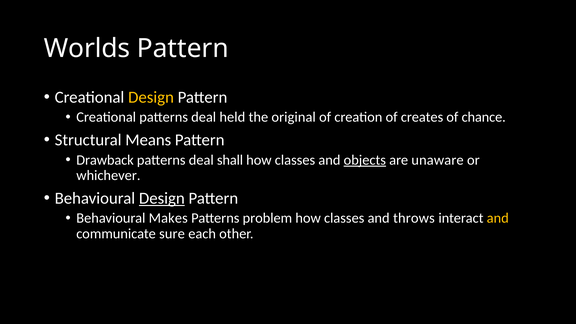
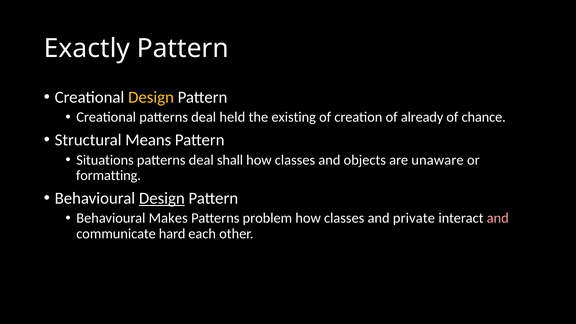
Worlds: Worlds -> Exactly (87, 48)
original: original -> existing (294, 117)
creates: creates -> already (422, 117)
Drawback: Drawback -> Situations (105, 160)
objects underline: present -> none (365, 160)
whichever: whichever -> formatting (108, 175)
throws: throws -> private (414, 218)
and colour: yellow -> pink (498, 218)
sure: sure -> hard (172, 234)
